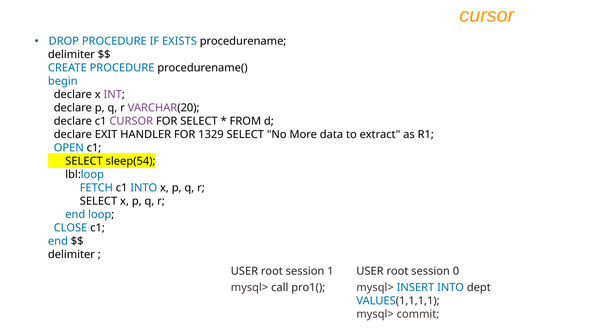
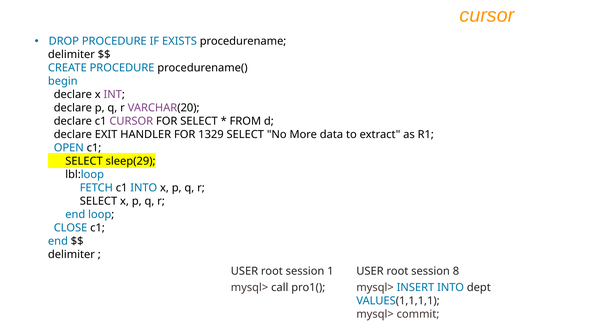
sleep(54: sleep(54 -> sleep(29 (131, 161)
0: 0 -> 8 (456, 272)
